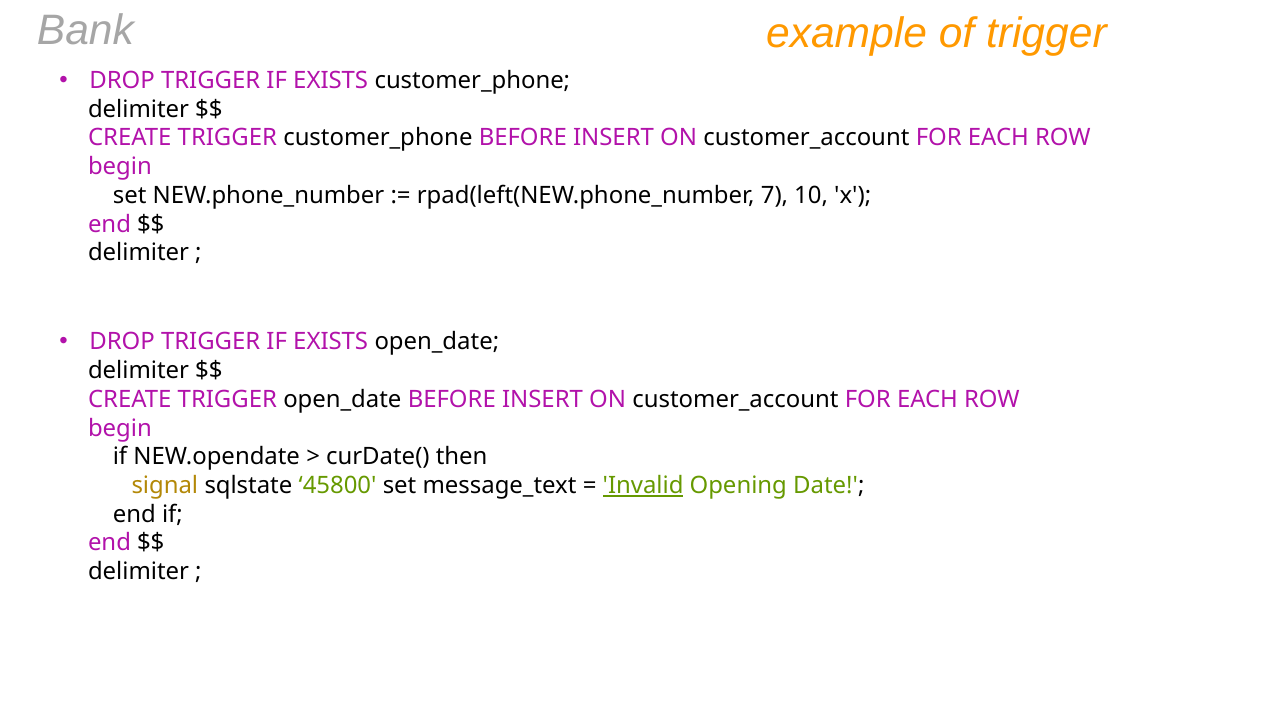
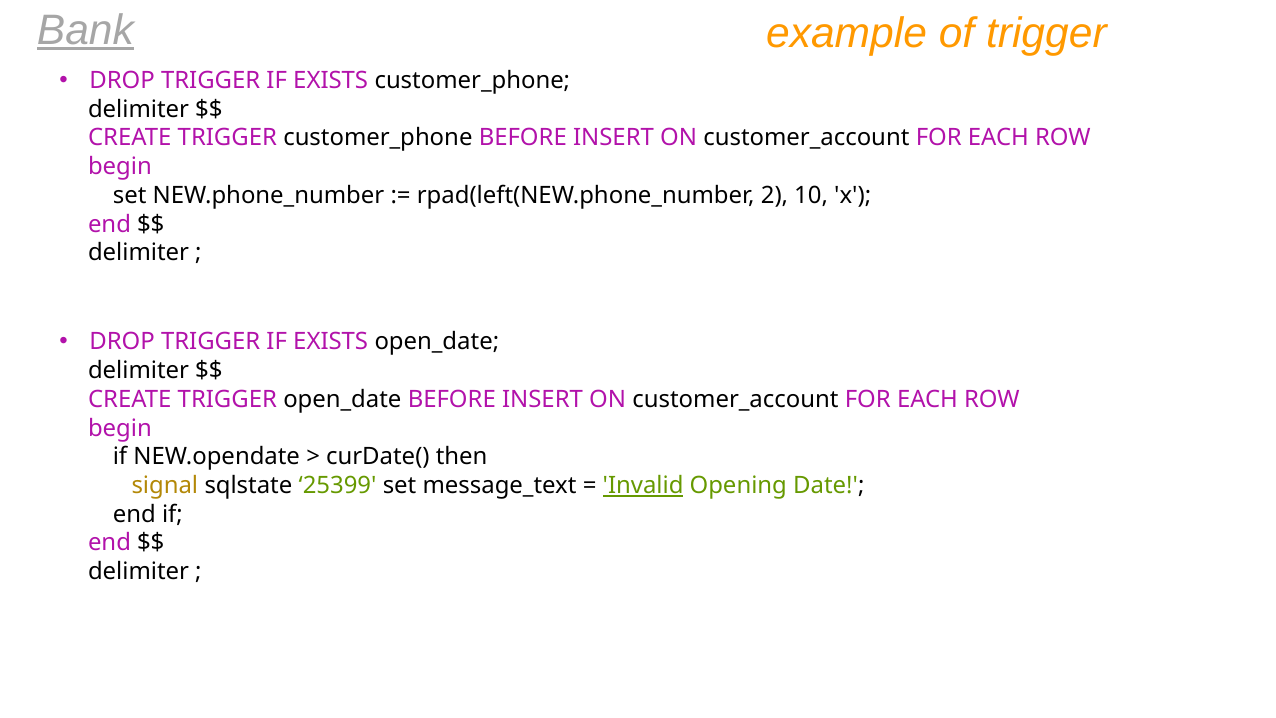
Bank underline: none -> present (85, 30)
7: 7 -> 2 (774, 195)
45800: 45800 -> 25399 (338, 485)
